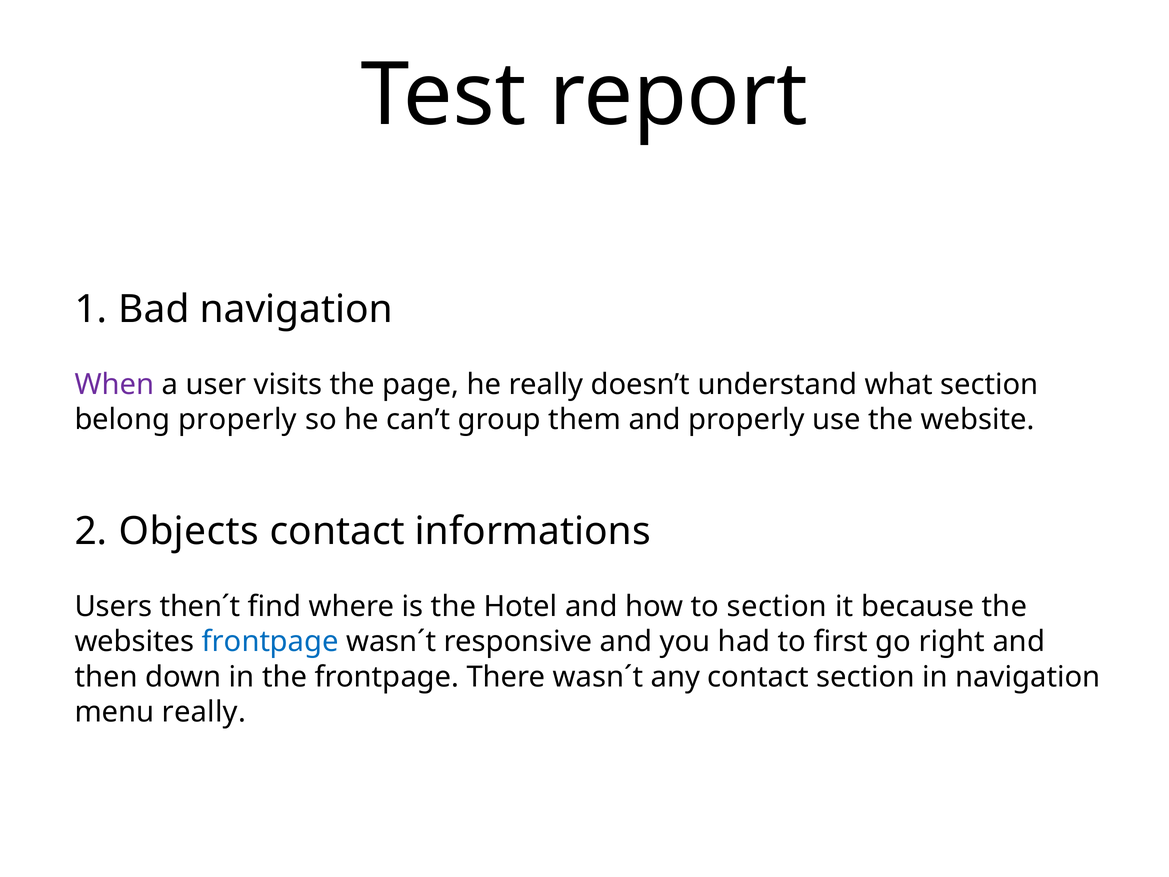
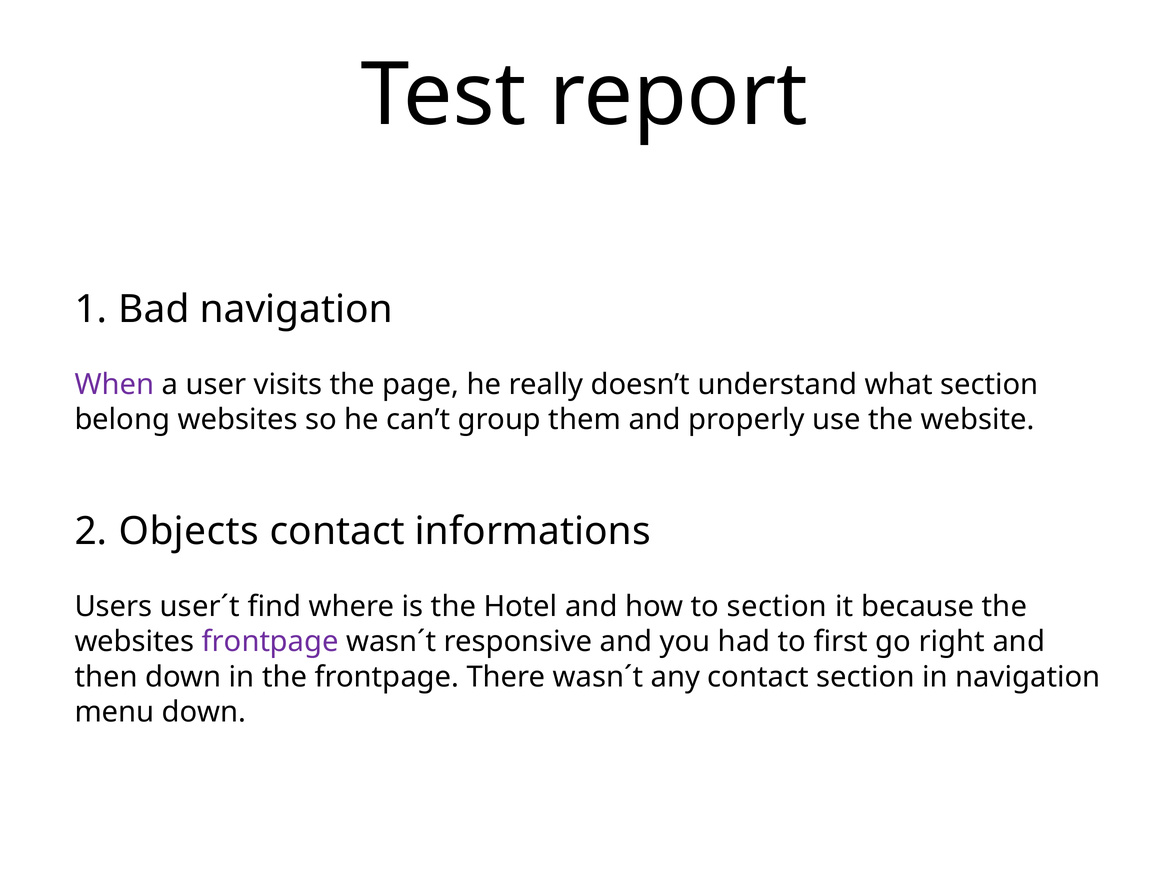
belong properly: properly -> websites (238, 420)
then´t: then´t -> user´t (200, 607)
frontpage colour: blue -> purple (270, 642)
menu really: really -> down (204, 712)
